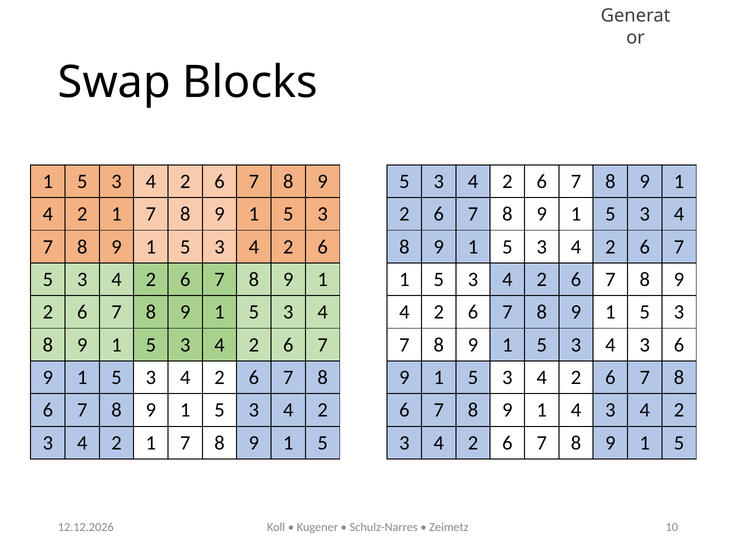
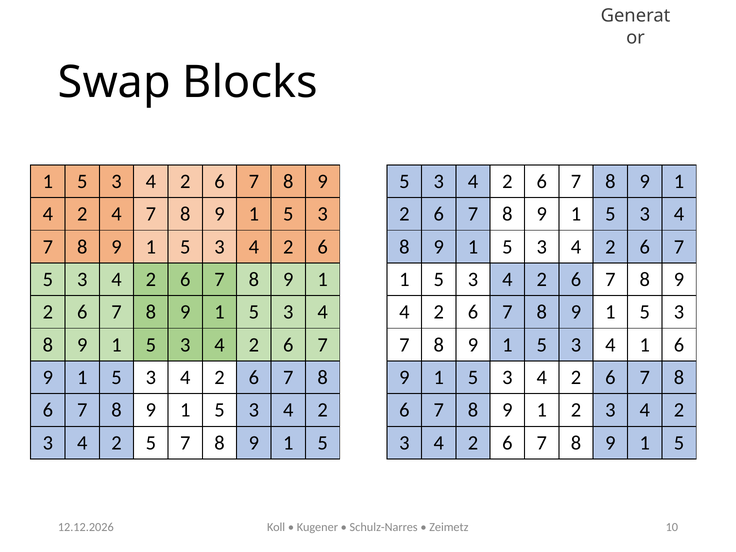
1: 1 -> 4 (117, 214)
3 4 3: 3 -> 1 (645, 345)
4: 4 -> 2 (576, 410)
3 4 2 1: 1 -> 5 (151, 443)
